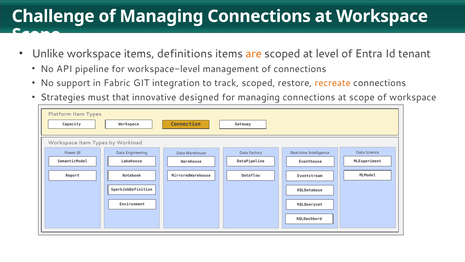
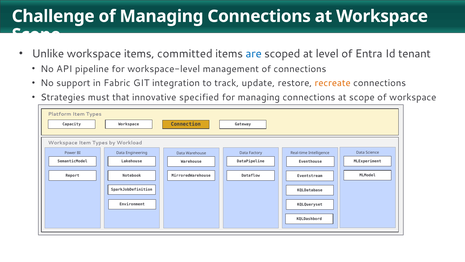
definitions: definitions -> committed (185, 54)
are colour: orange -> blue (254, 54)
track scoped: scoped -> update (258, 83)
designed: designed -> specified (199, 97)
